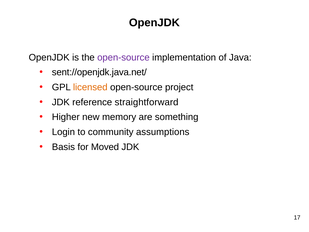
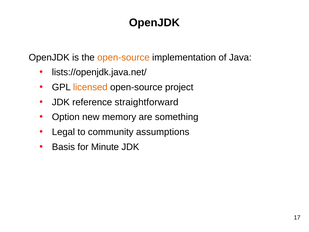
open-source colour: purple -> orange (123, 57)
sent://openjdk.java.net/: sent://openjdk.java.net/ -> lists://openjdk.java.net/ (99, 72)
Higher: Higher -> Option (66, 117)
Login: Login -> Legal (63, 132)
Moved: Moved -> Minute (105, 147)
